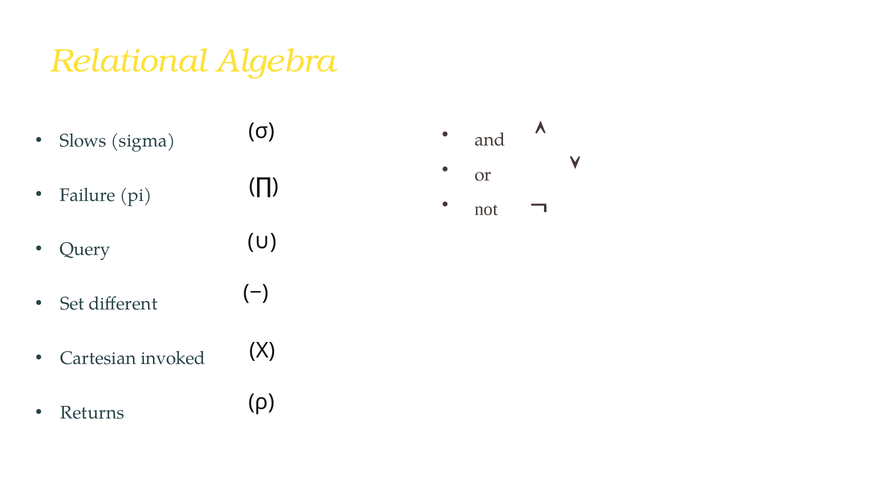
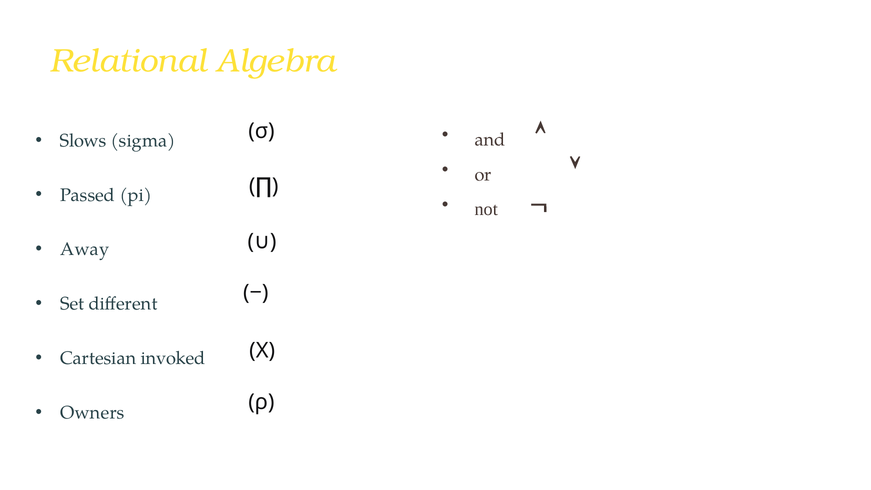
Failure: Failure -> Passed (88, 195)
Query: Query -> Away (85, 249)
Returns: Returns -> Owners (92, 413)
